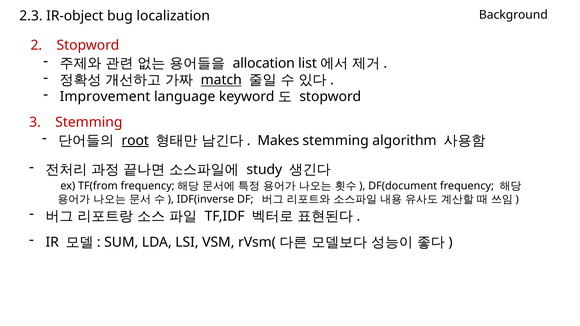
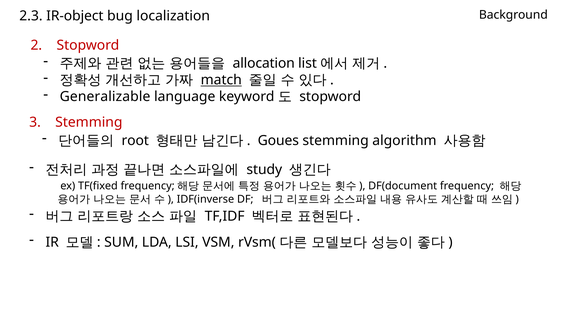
Improvement: Improvement -> Generalizable (105, 97)
root underline: present -> none (135, 141)
Makes: Makes -> Goues (278, 141)
TF(from: TF(from -> TF(fixed (98, 186)
